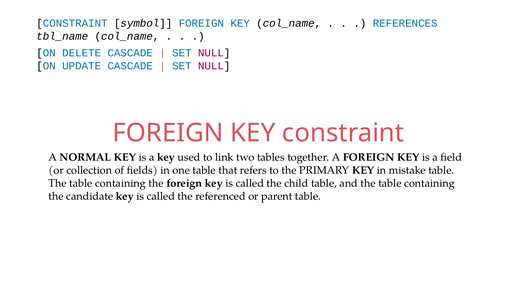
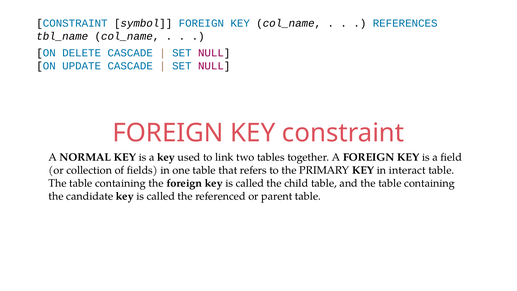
mistake: mistake -> interact (407, 170)
